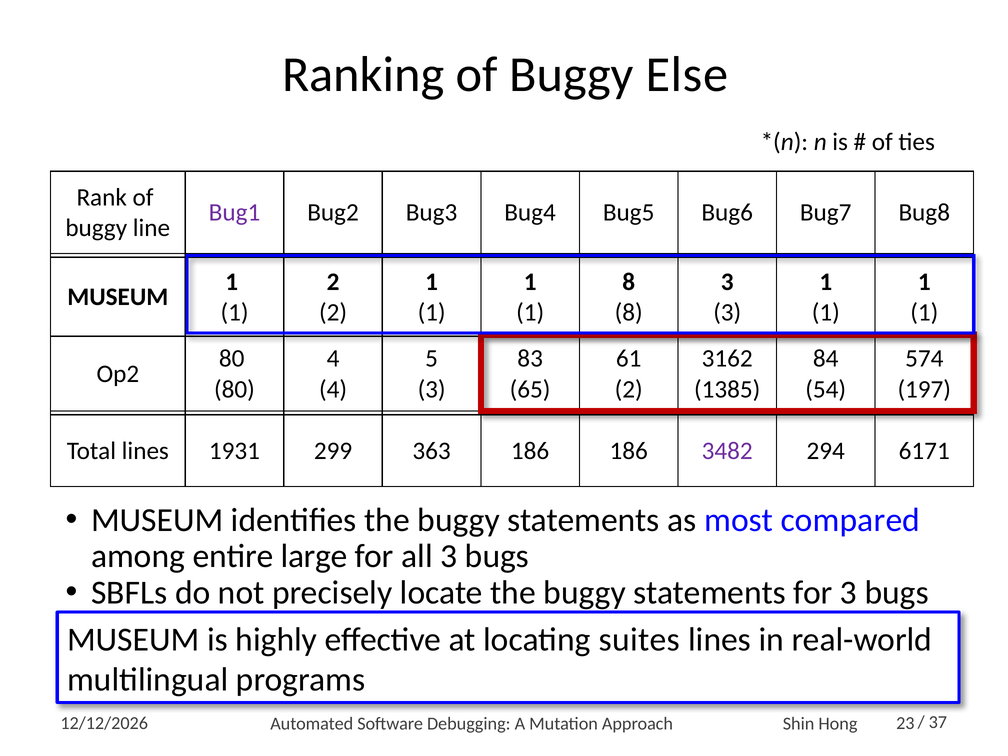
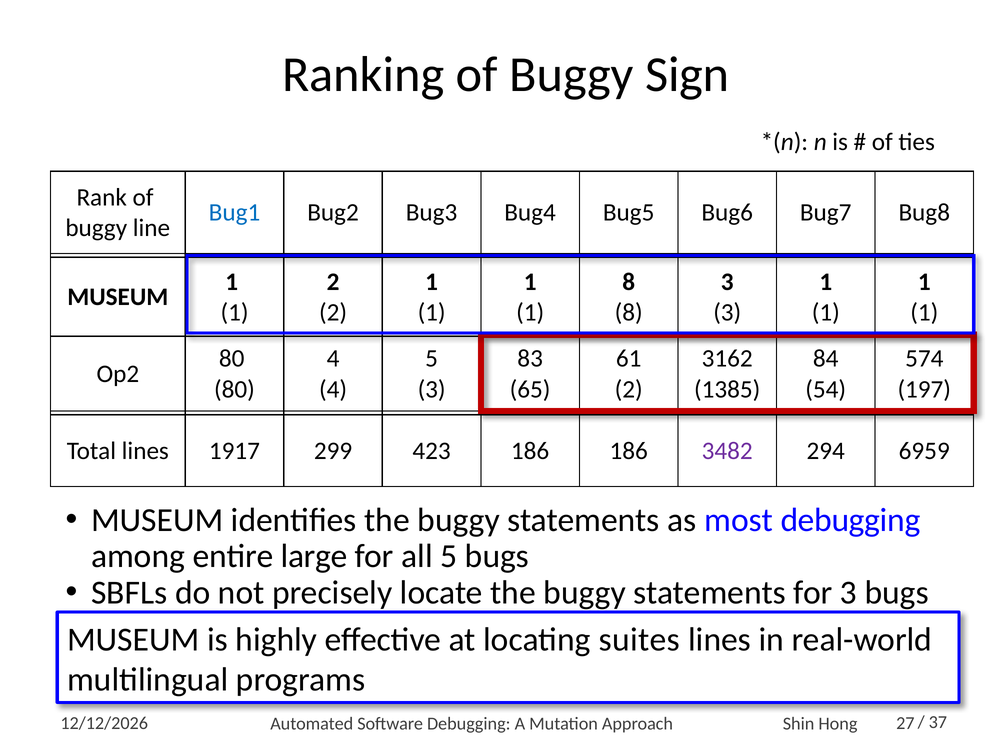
Else: Else -> Sign (687, 75)
Bug1 colour: purple -> blue (234, 213)
1931: 1931 -> 1917 (234, 451)
363: 363 -> 423 (432, 451)
6171: 6171 -> 6959 (924, 451)
most compared: compared -> debugging (850, 520)
all 3: 3 -> 5 (449, 556)
23: 23 -> 27 (905, 723)
